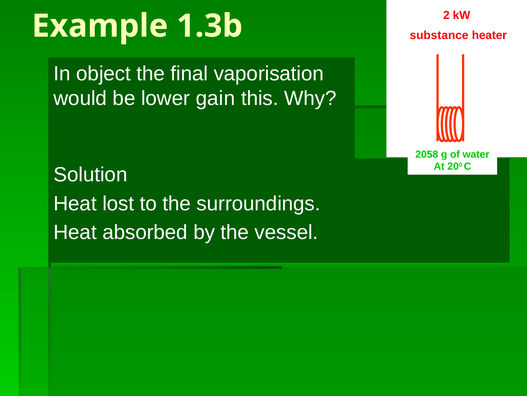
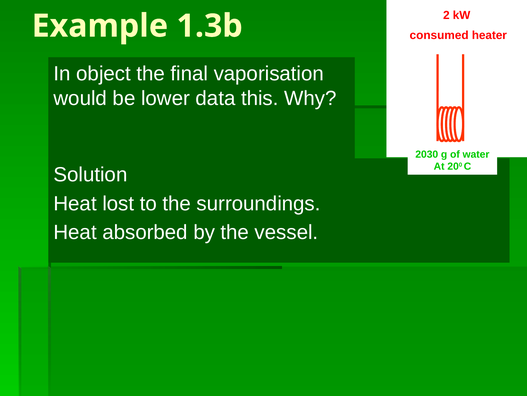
substance: substance -> consumed (439, 35)
gain: gain -> data (215, 98)
2058: 2058 -> 2030 (427, 154)
